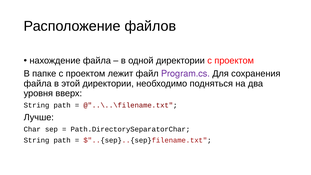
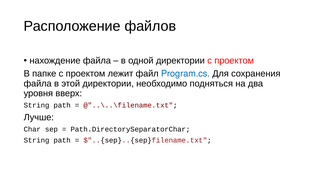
Program.cs colour: purple -> blue (186, 74)
